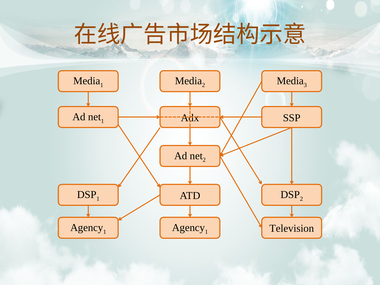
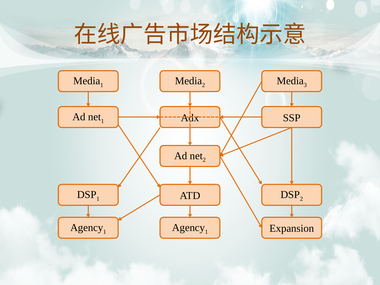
Television: Television -> Expansion (292, 229)
